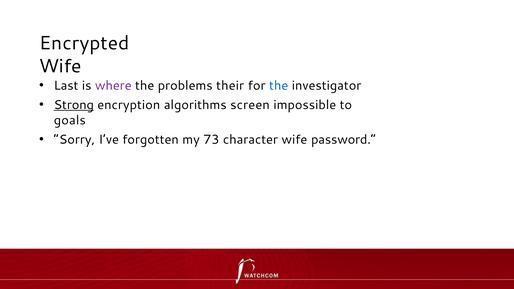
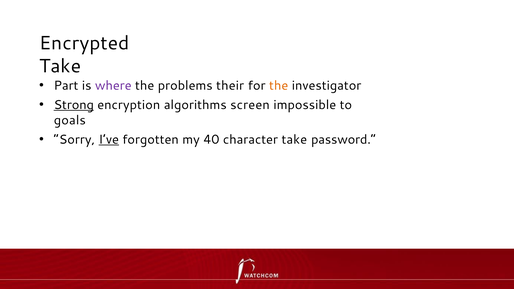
Wife: Wife -> Take (60, 66)
Last: Last -> Part (66, 86)
the colour: blue -> orange (279, 86)
I’ve underline: none -> present (109, 140)
73: 73 -> 40 (211, 140)
character wife: wife -> take (294, 140)
